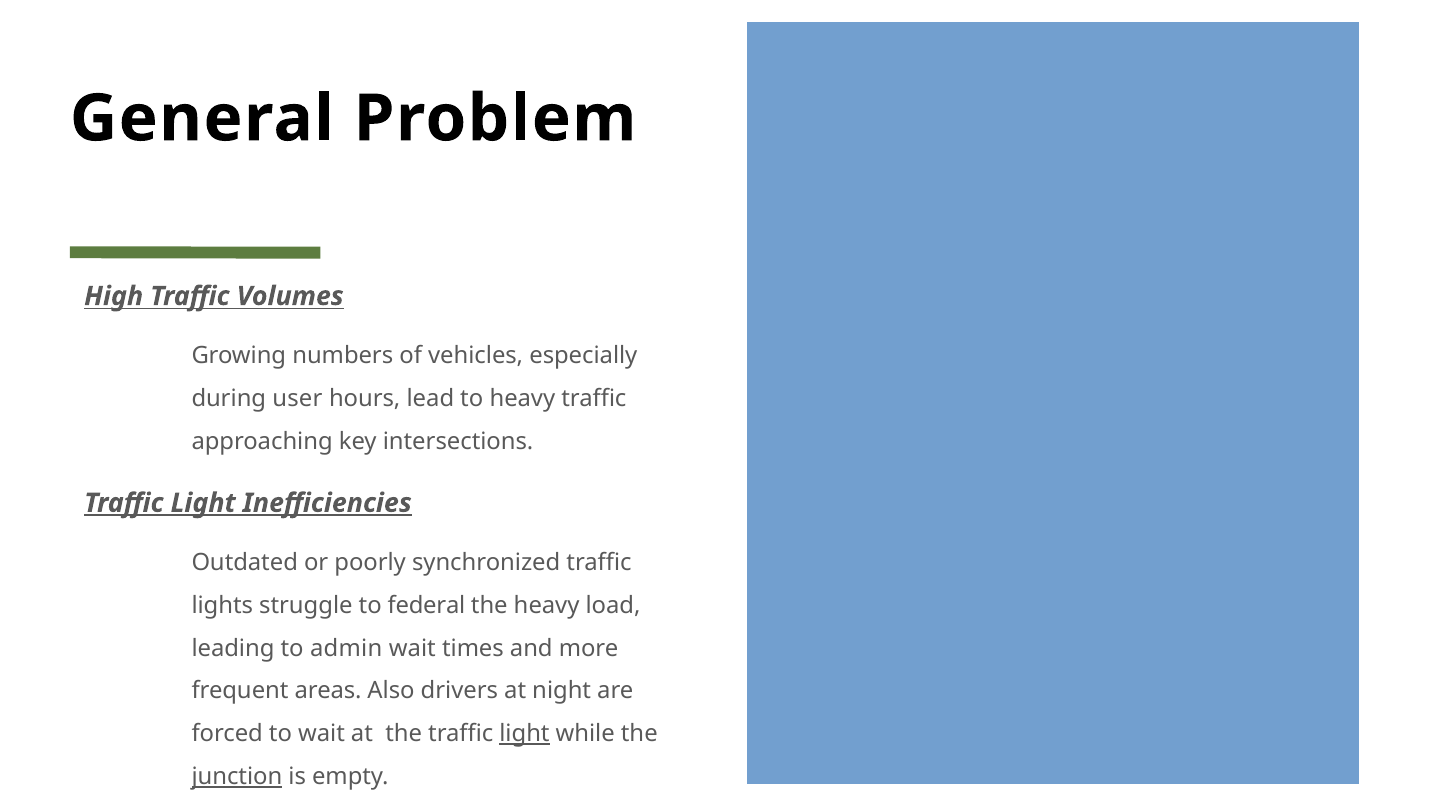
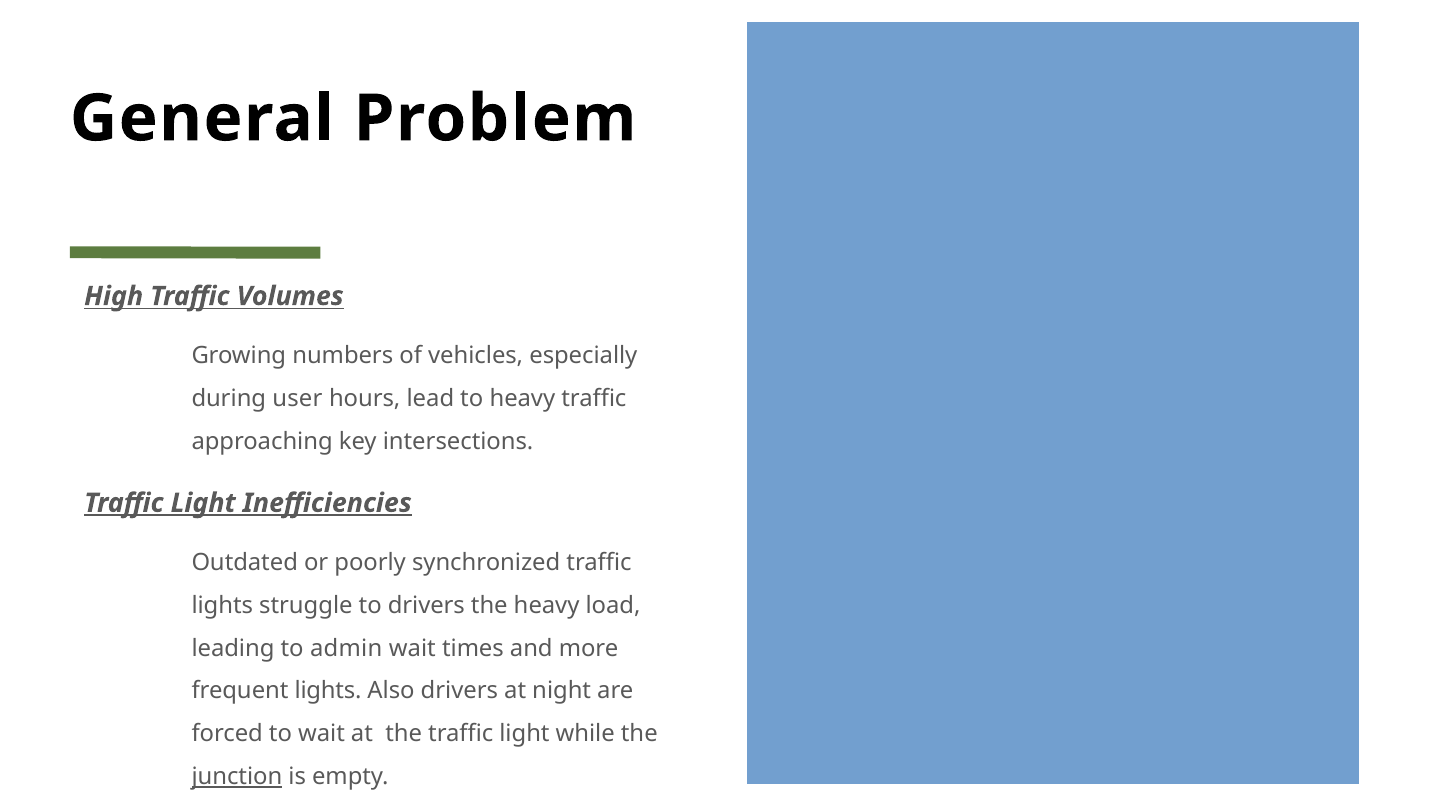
to federal: federal -> drivers (426, 606)
frequent areas: areas -> lights (328, 691)
light underline: present -> none (524, 734)
